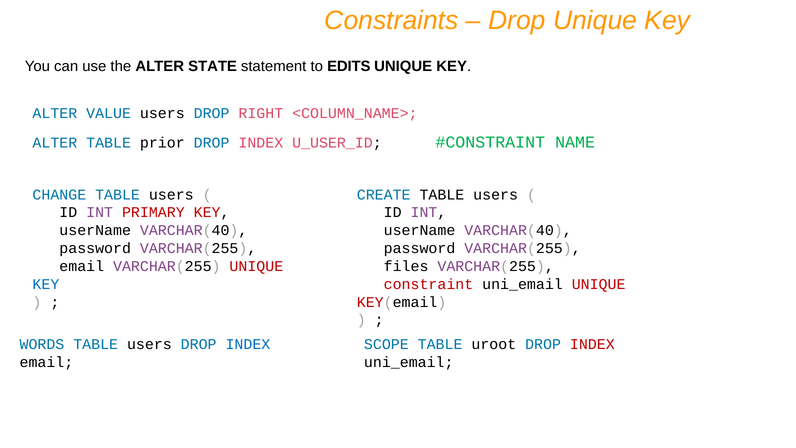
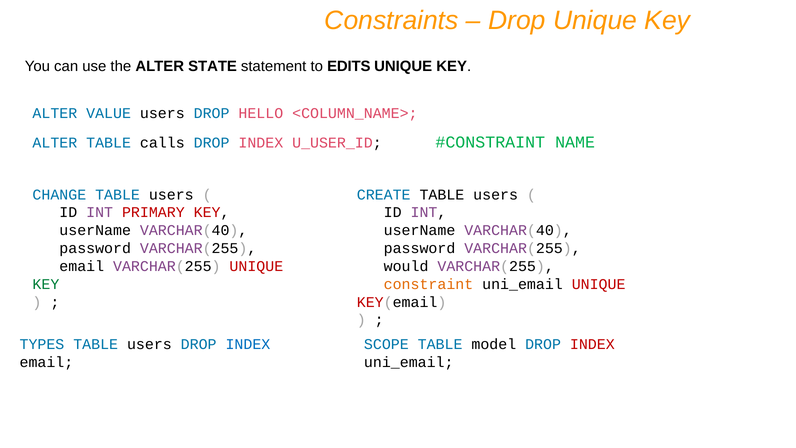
RIGHT: RIGHT -> HELLO (261, 113)
prior: prior -> calls (162, 143)
files: files -> would (406, 266)
KEY colour: blue -> green (46, 284)
constraint colour: red -> orange (428, 284)
WORDS: WORDS -> TYPES (42, 344)
uroot: uroot -> model (494, 344)
